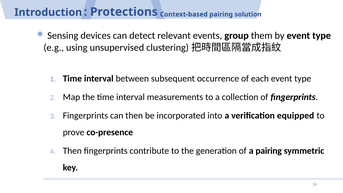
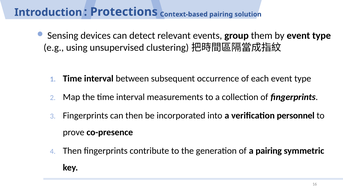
equipped: equipped -> personnel (296, 116)
